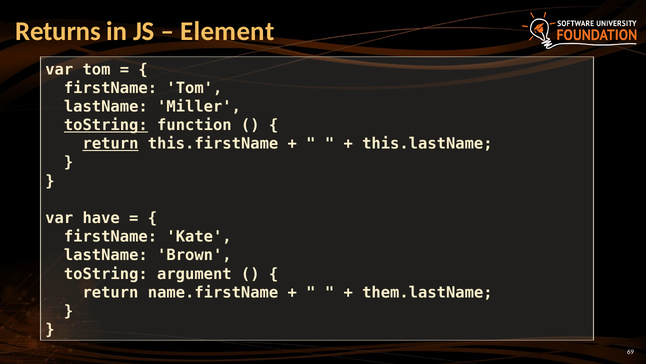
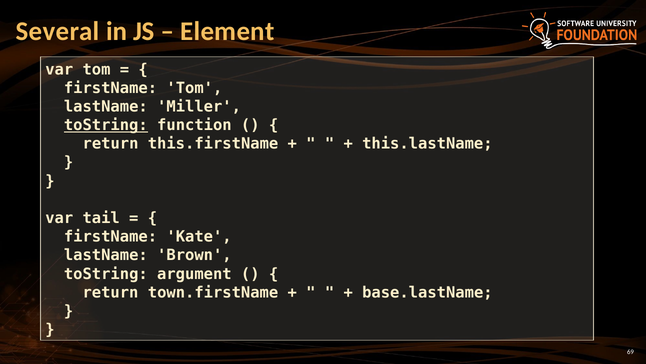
Returns: Returns -> Several (58, 31)
return underline: present -> none (111, 144)
have: have -> tail (101, 218)
name.firstName: name.firstName -> town.firstName (213, 292)
them.lastName: them.lastName -> base.lastName (427, 292)
